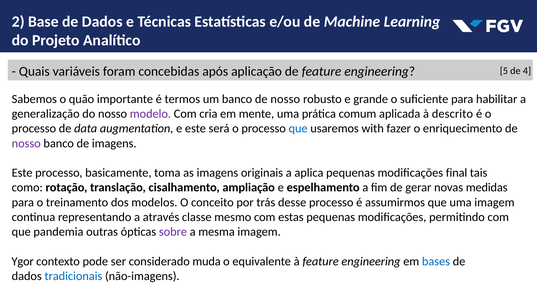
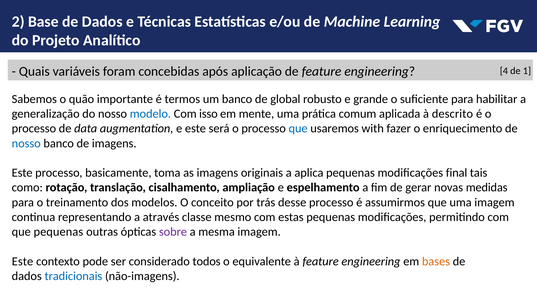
5: 5 -> 4 (504, 71)
4: 4 -> 1 (527, 71)
banco de nosso: nosso -> global (285, 99)
modelo colour: purple -> blue (150, 114)
cria: cria -> isso (208, 114)
nosso colour: purple -> blue (26, 143)
que pandemia: pandemia -> pequenas (58, 232)
Ygor: Ygor -> Este (23, 261)
muda: muda -> todos (207, 261)
bases colour: blue -> orange (436, 261)
